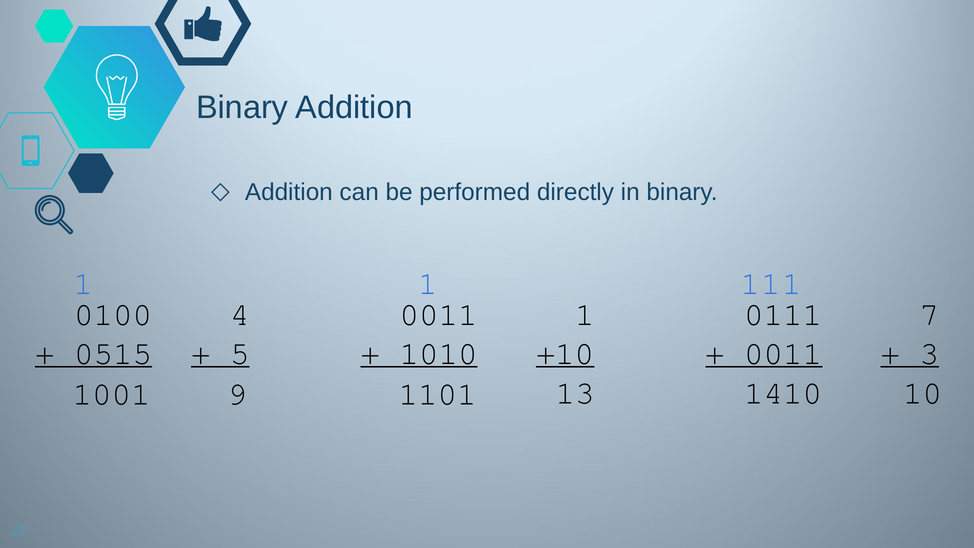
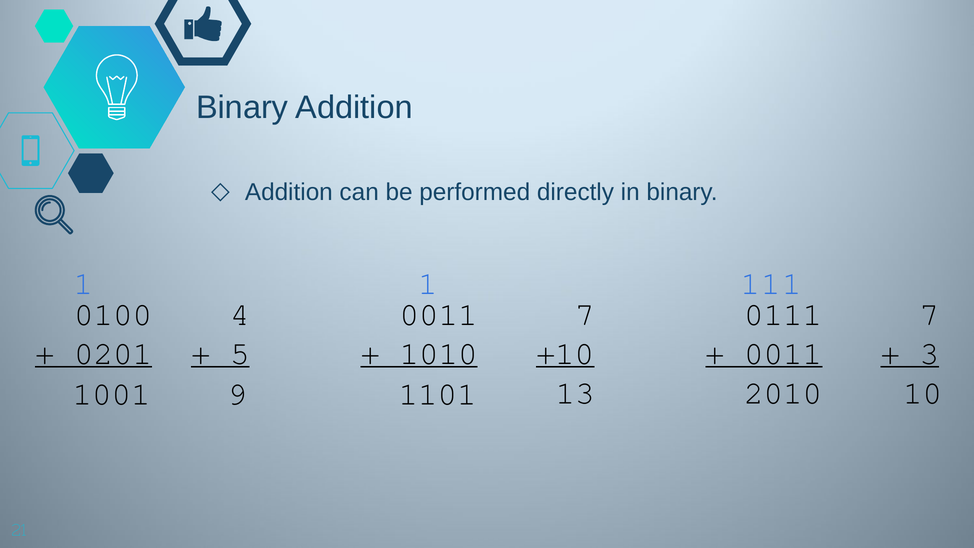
0011 1: 1 -> 7 (585, 315)
0515: 0515 -> 0201 (113, 354)
1410: 1410 -> 2010 (783, 393)
